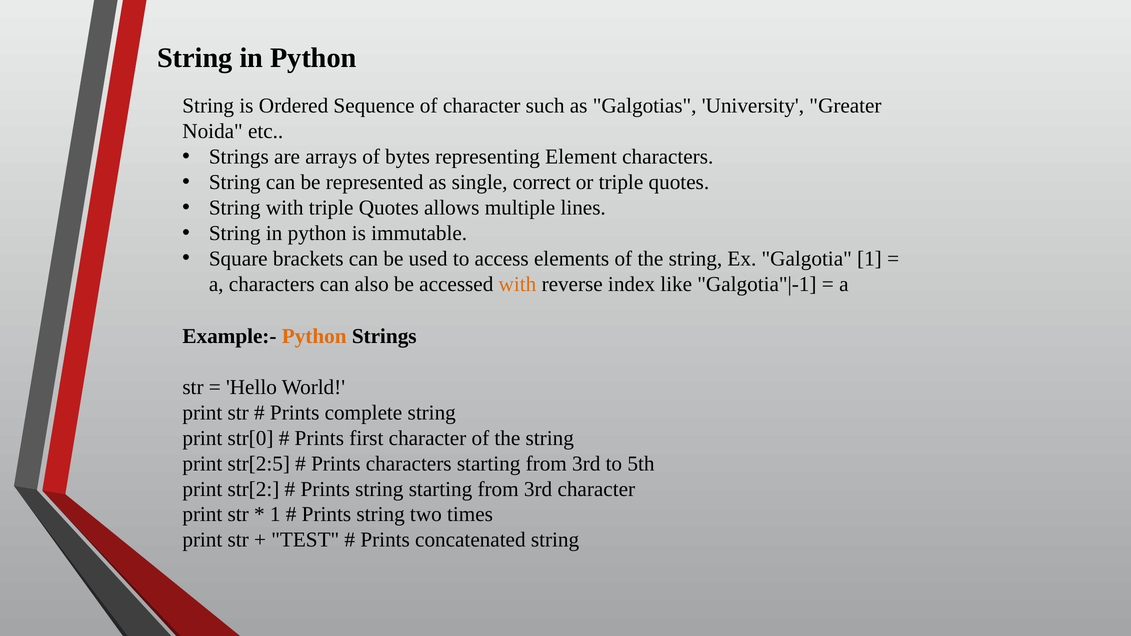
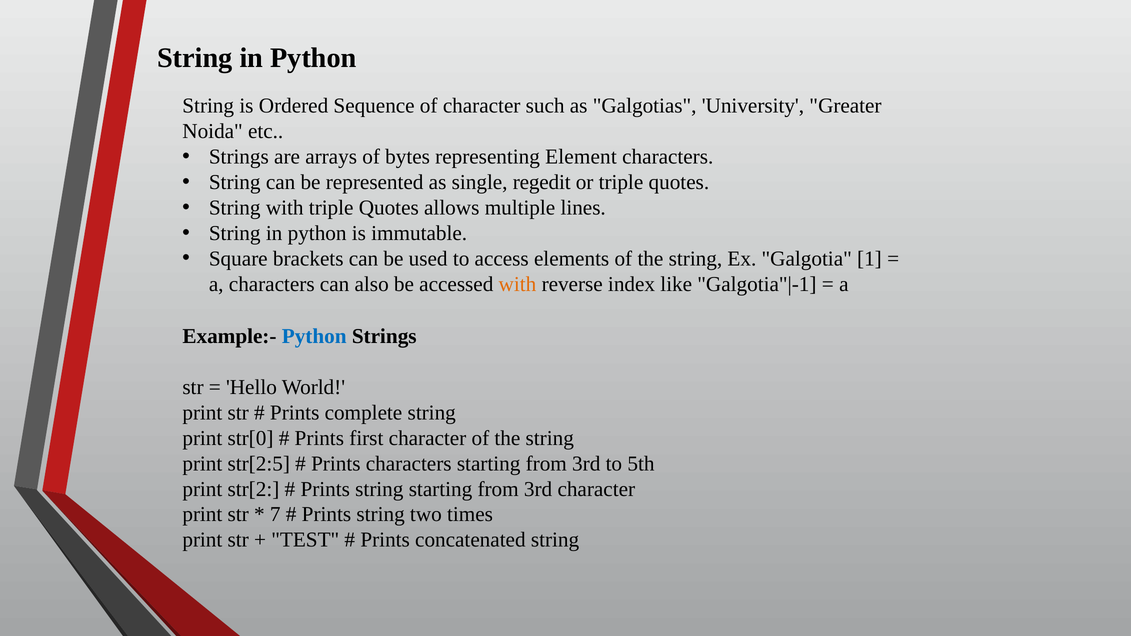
correct: correct -> regedit (542, 182)
Python colour: orange -> blue (314, 337)
1: 1 -> 7 (275, 515)
